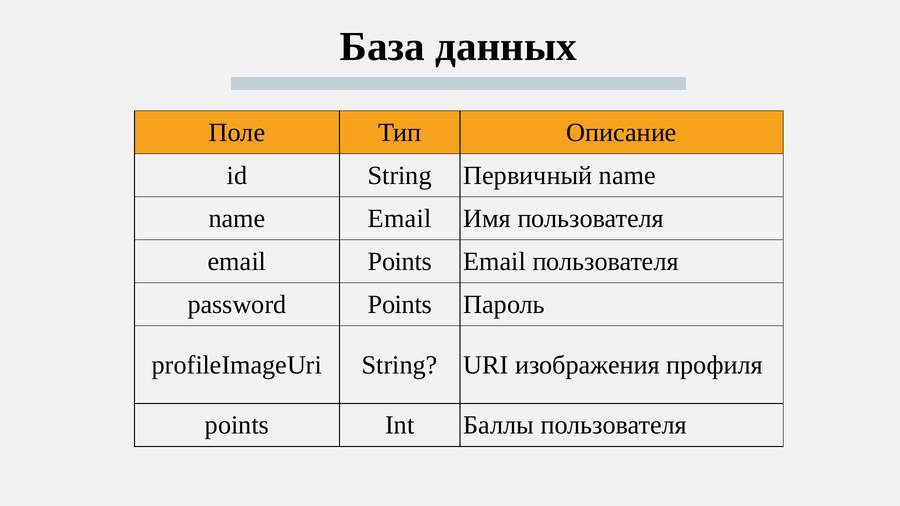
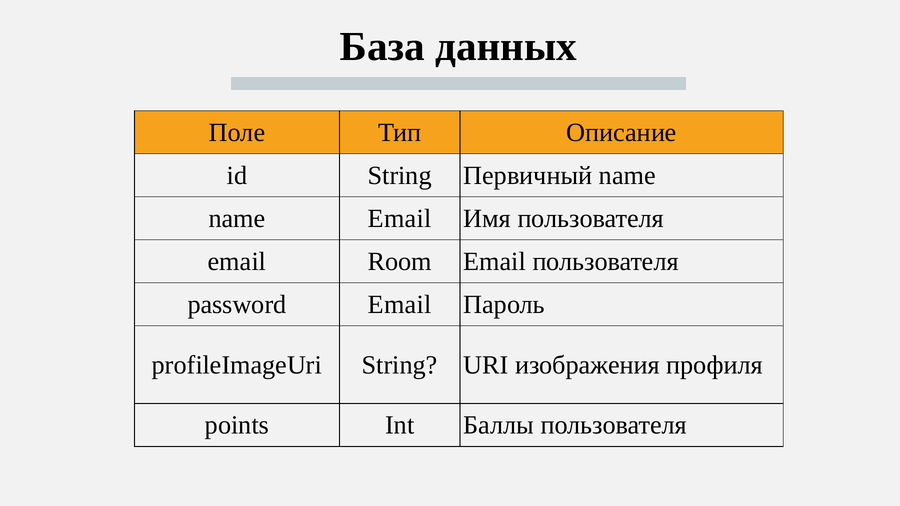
email Points: Points -> Room (400, 262)
password Points: Points -> Email (400, 305)
